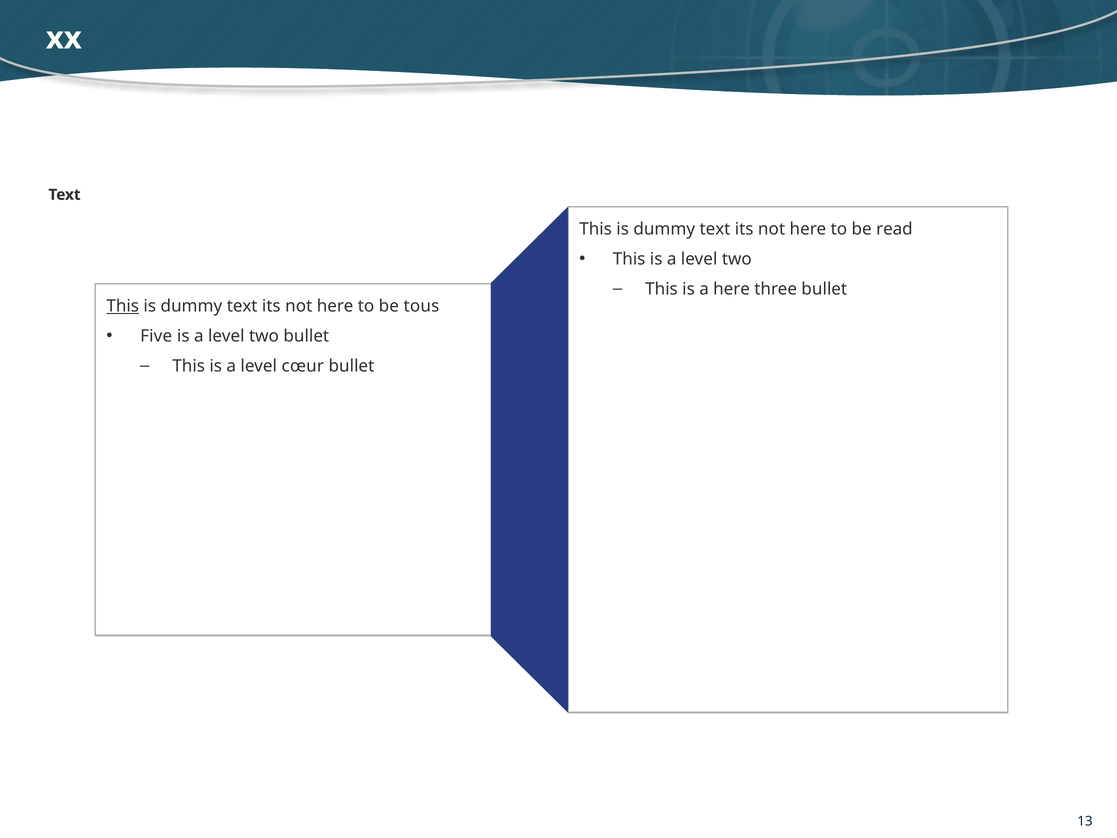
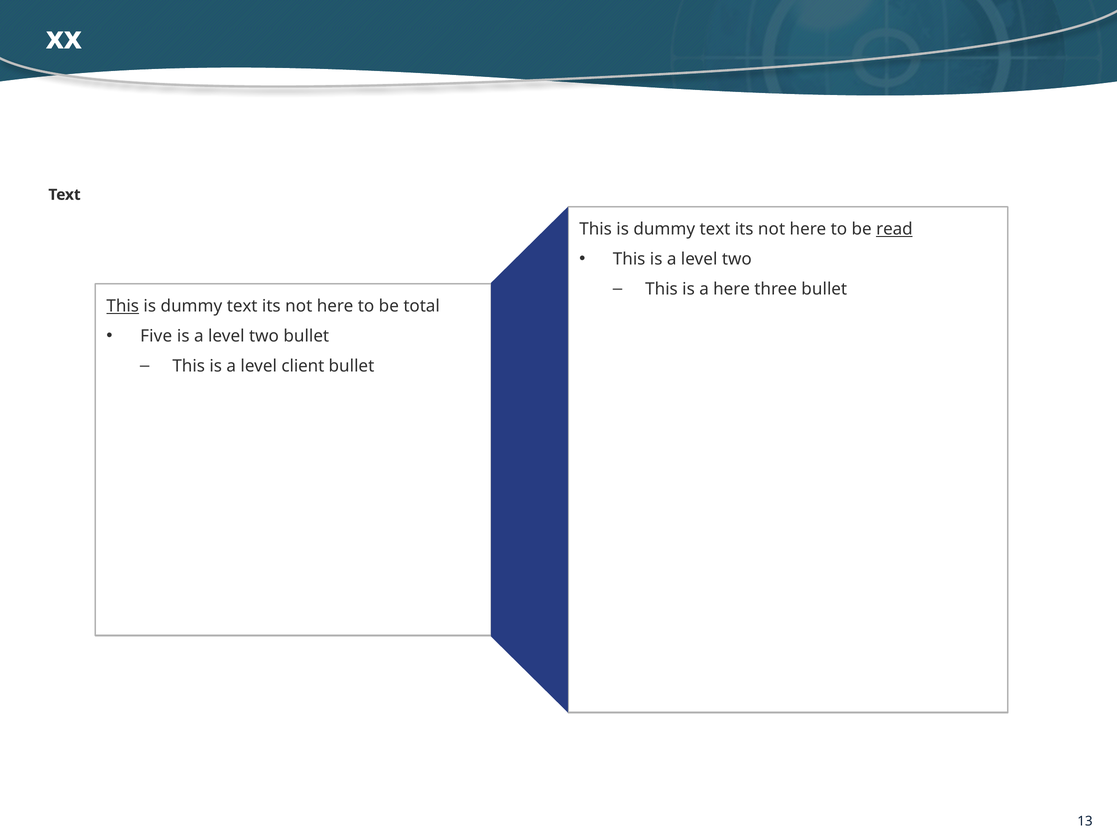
read underline: none -> present (894, 229)
tous: tous -> total (422, 306)
cœur: cœur -> client (303, 366)
